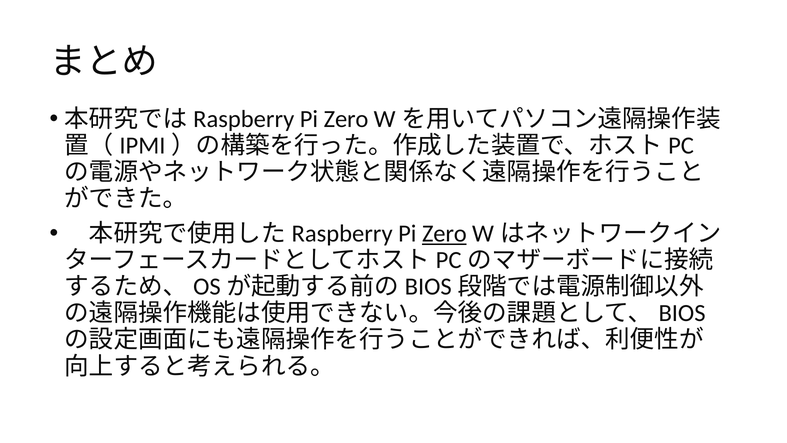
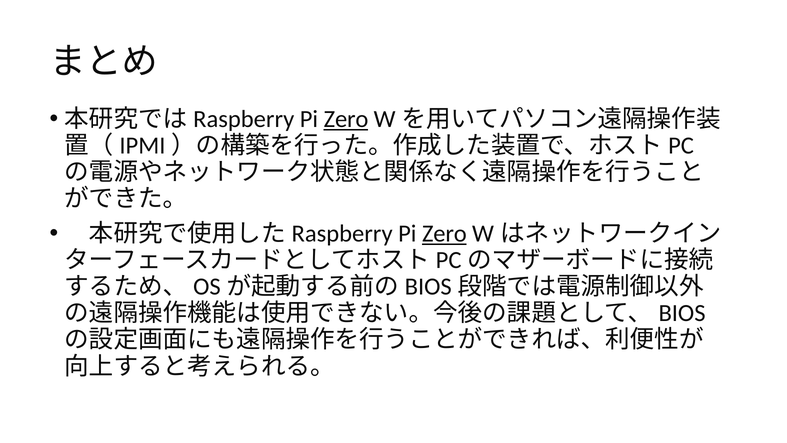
Zero underline: none -> present (346, 119)
